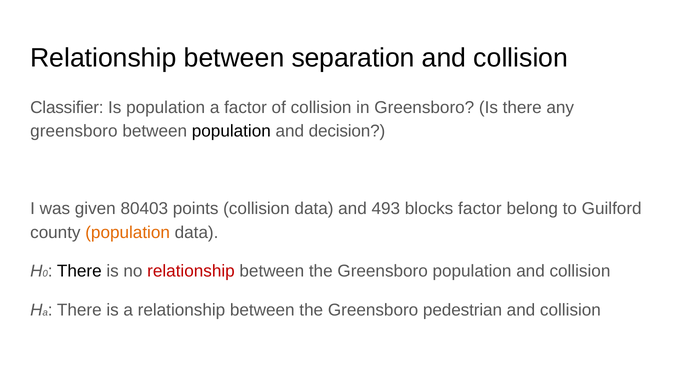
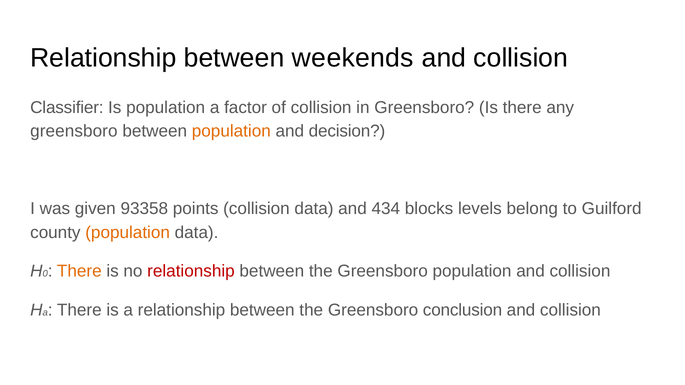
separation: separation -> weekends (353, 58)
population colour: black -> orange (231, 131)
80403: 80403 -> 93358 (144, 209)
493: 493 -> 434 (386, 209)
blocks factor: factor -> levels (480, 209)
There colour: black -> orange (79, 271)
pedestrian: pedestrian -> conclusion (463, 310)
